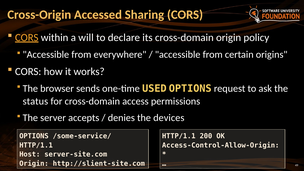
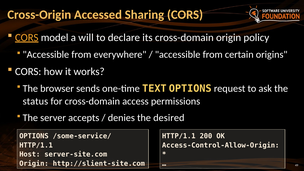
within: within -> model (55, 37)
USED: USED -> TEXT (154, 89)
devices: devices -> desired (169, 118)
